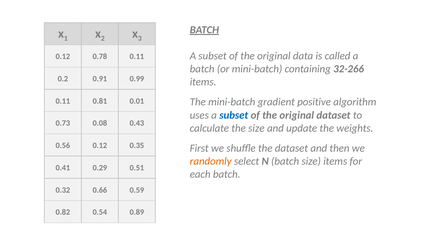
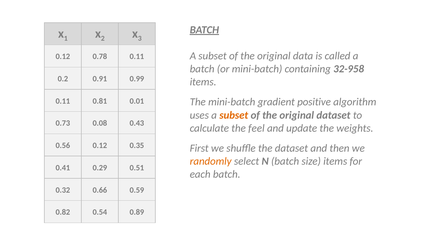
32-266: 32-266 -> 32-958 (349, 69)
subset colour: blue -> orange (234, 115)
the size: size -> feel (256, 128)
